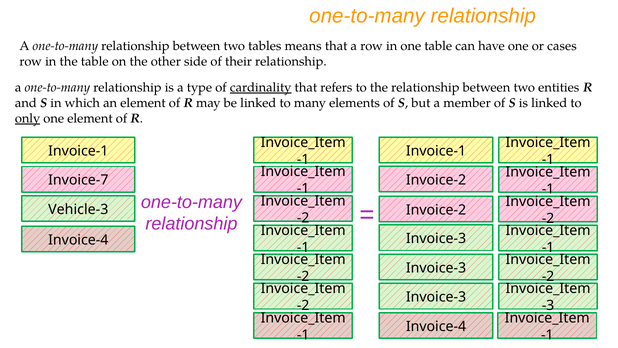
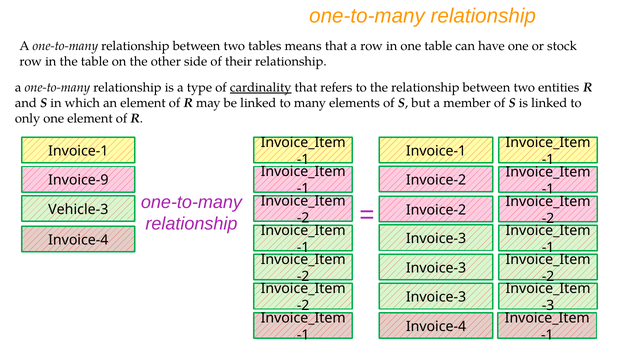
cases: cases -> stock (562, 46)
only underline: present -> none (28, 118)
Invoice-7: Invoice-7 -> Invoice-9 (78, 180)
